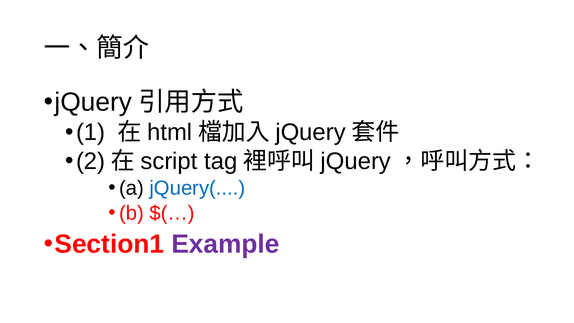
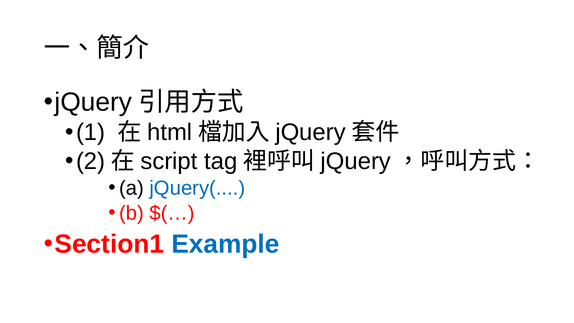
Example colour: purple -> blue (225, 244)
